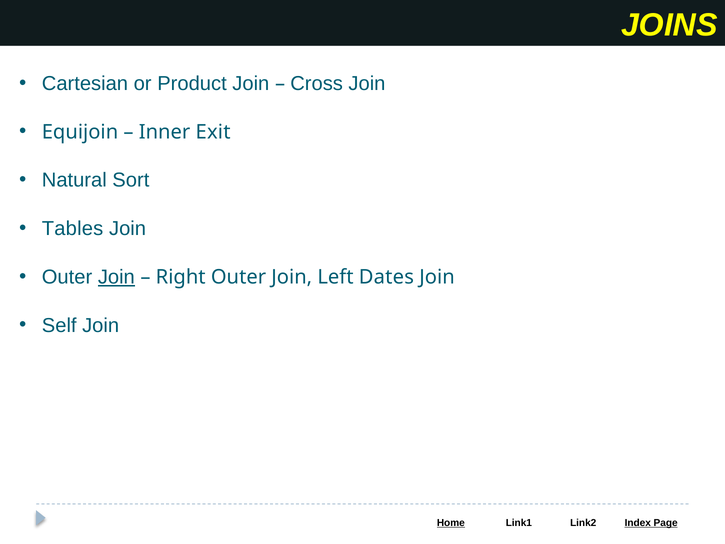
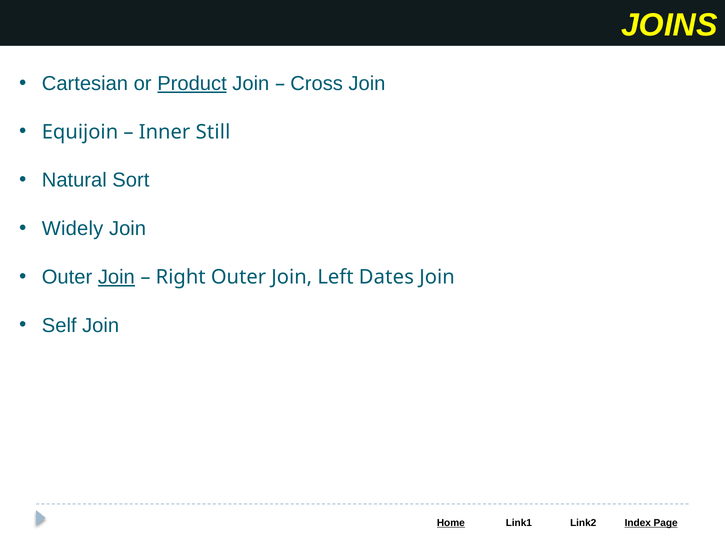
Product underline: none -> present (192, 84)
Exit: Exit -> Still (213, 132)
Tables: Tables -> Widely (73, 229)
